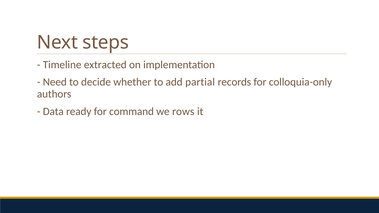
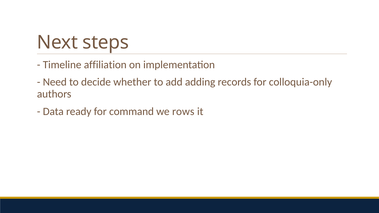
extracted: extracted -> affiliation (105, 65)
partial: partial -> adding (200, 82)
